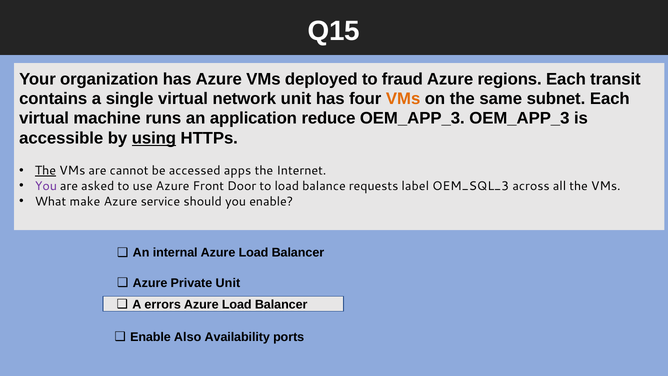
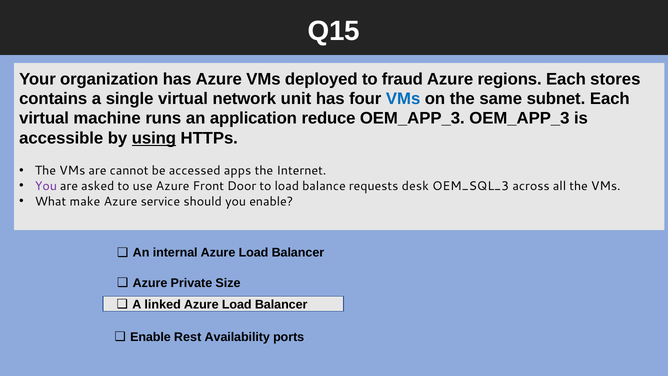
transit: transit -> stores (615, 79)
VMs colour: orange -> blue (403, 99)
The underline: present -> none (45, 171)
label: label -> desk (415, 186)
Private Unit: Unit -> Size (228, 283)
errors: errors -> linked (163, 304)
Also: Also -> Rest (188, 337)
